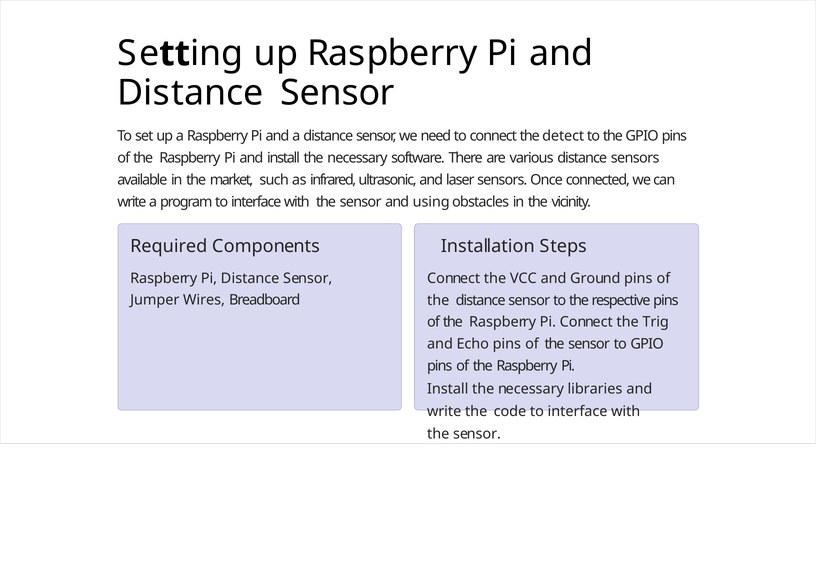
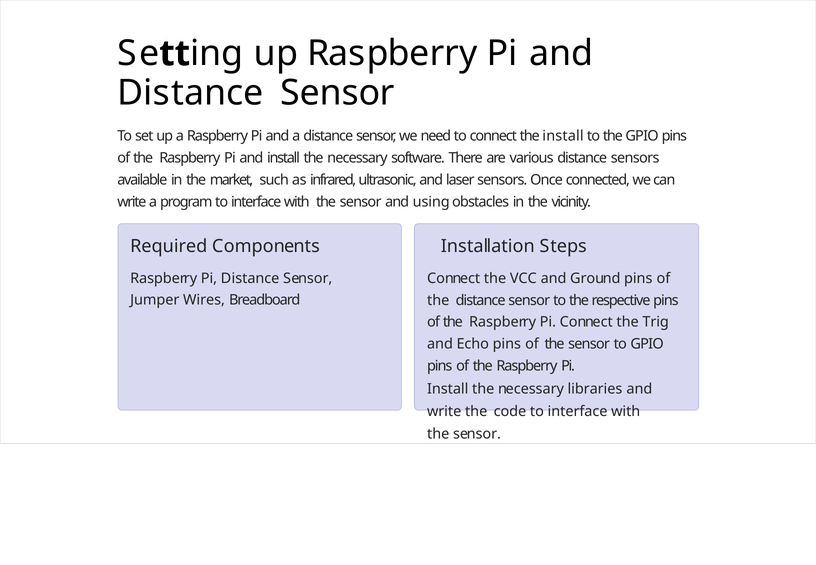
the detect: detect -> install (563, 136)
